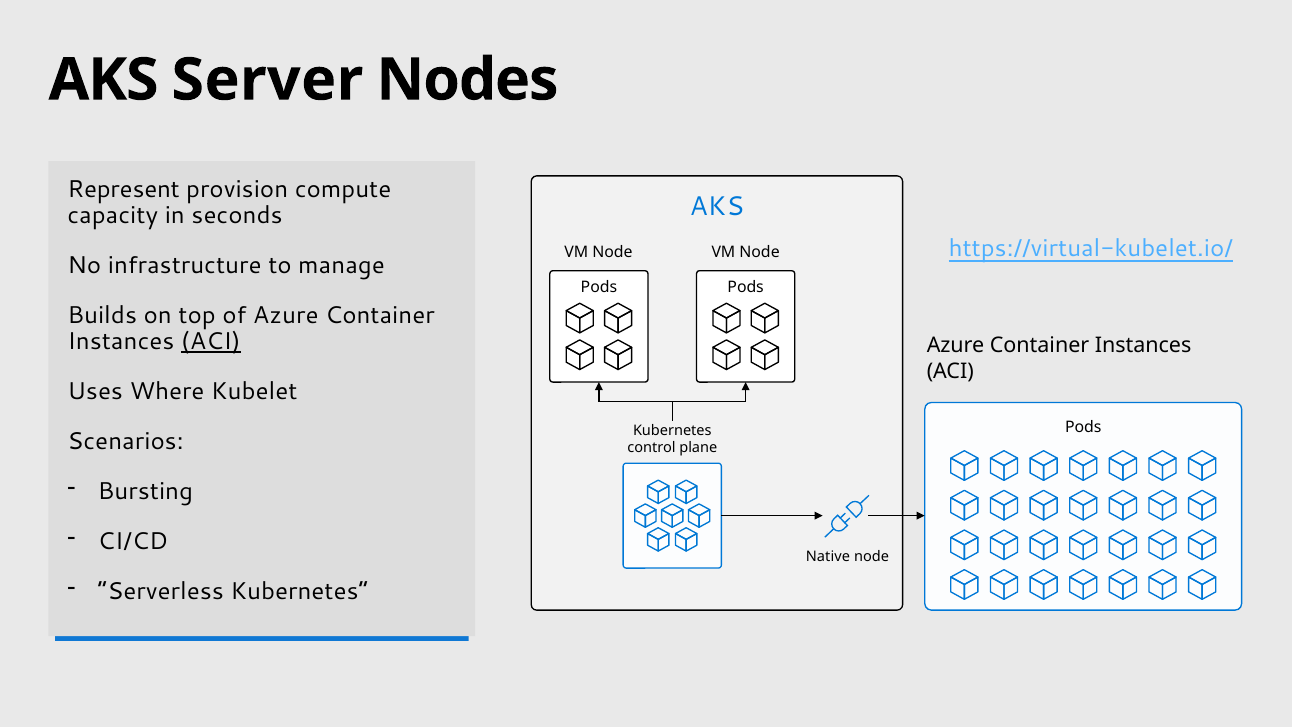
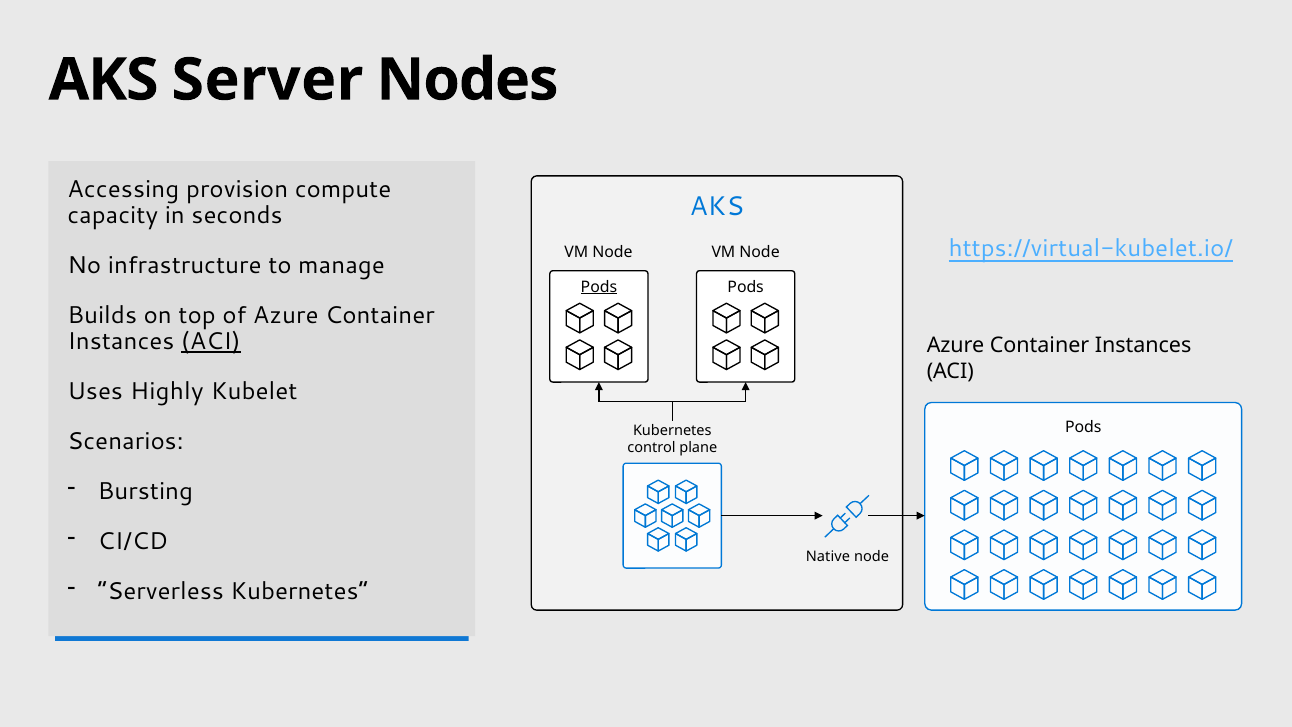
Represent: Represent -> Accessing (123, 189)
Pods underline: none -> present (599, 287)
Where: Where -> Highly (167, 391)
